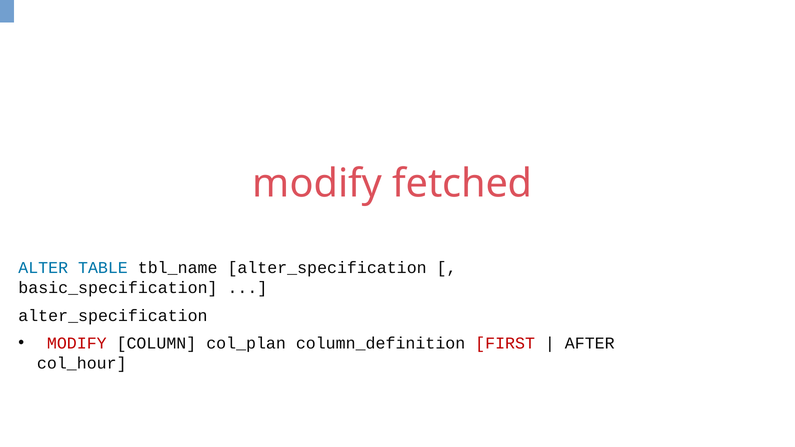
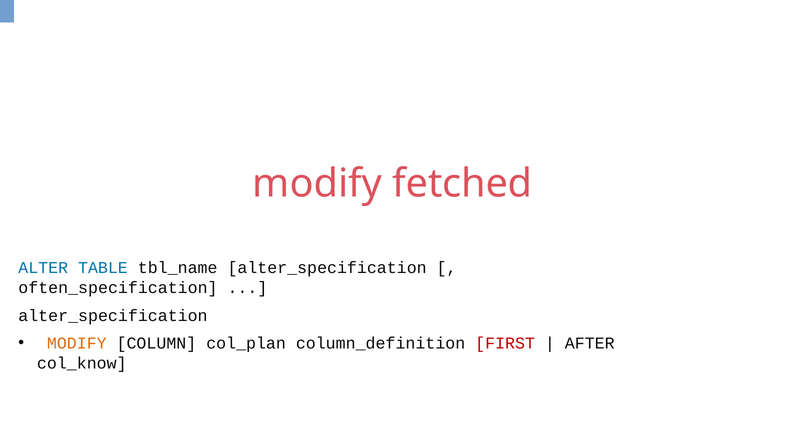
basic_specification: basic_specification -> often_specification (118, 288)
MODIFY colour: red -> orange (77, 344)
col_hour: col_hour -> col_know (82, 363)
